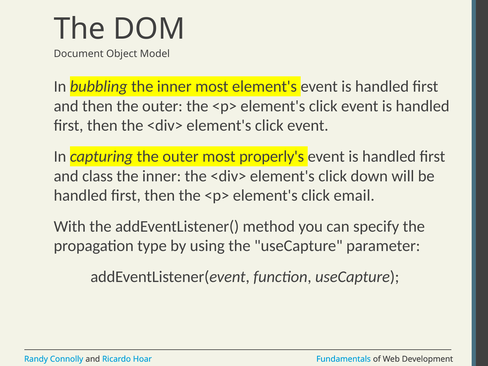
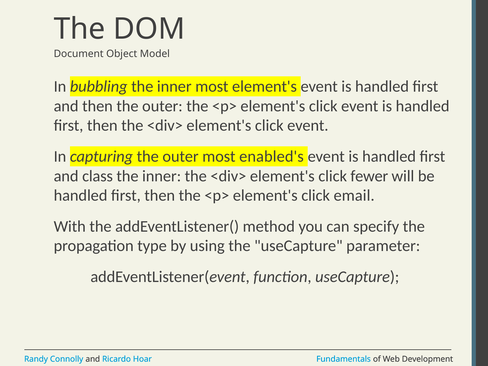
properly's: properly's -> enabled's (271, 156)
down: down -> fewer (369, 176)
